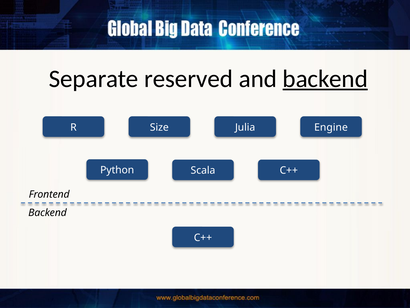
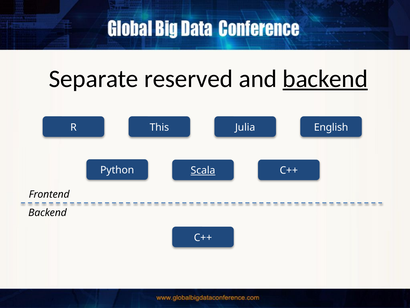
Size: Size -> This (159, 127)
Engine: Engine -> English (331, 127)
Scala underline: none -> present (203, 170)
